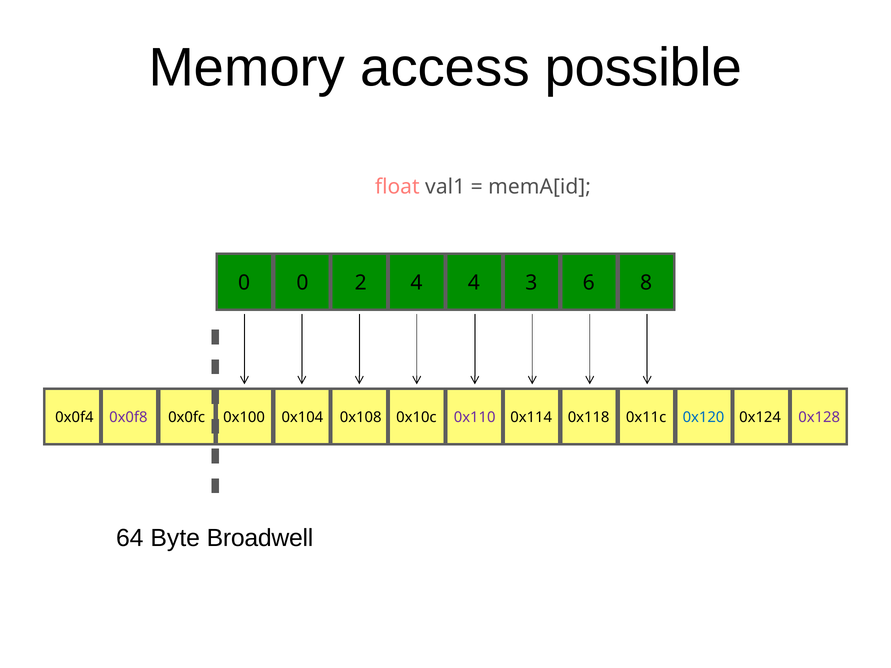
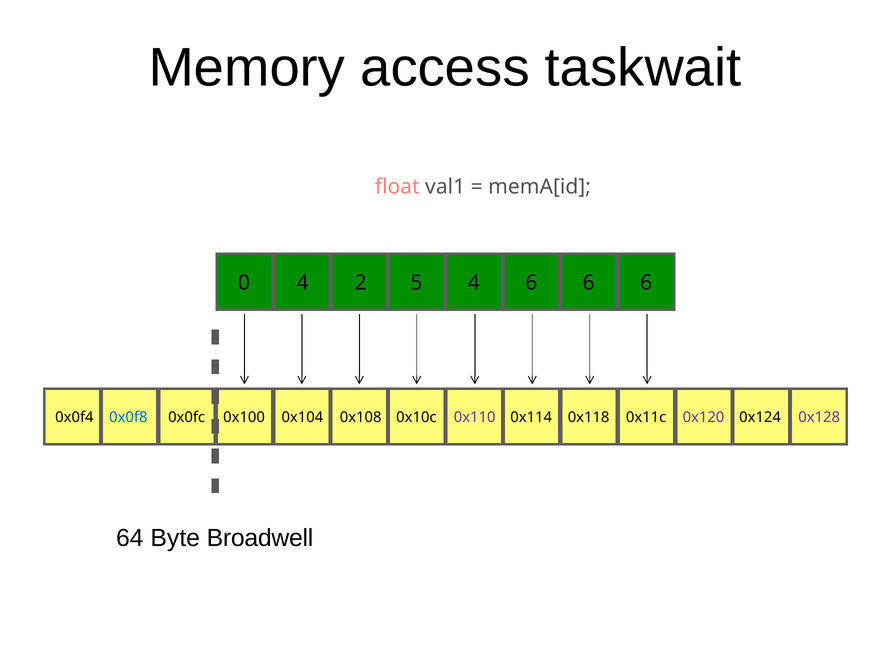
possible: possible -> taskwait (643, 68)
0 0: 0 -> 4 (302, 283)
2 4: 4 -> 5 (416, 283)
4 3: 3 -> 6 (531, 283)
8: 8 -> 6 (646, 283)
0x0f8 colour: purple -> blue (128, 417)
0x120 colour: blue -> purple (703, 417)
